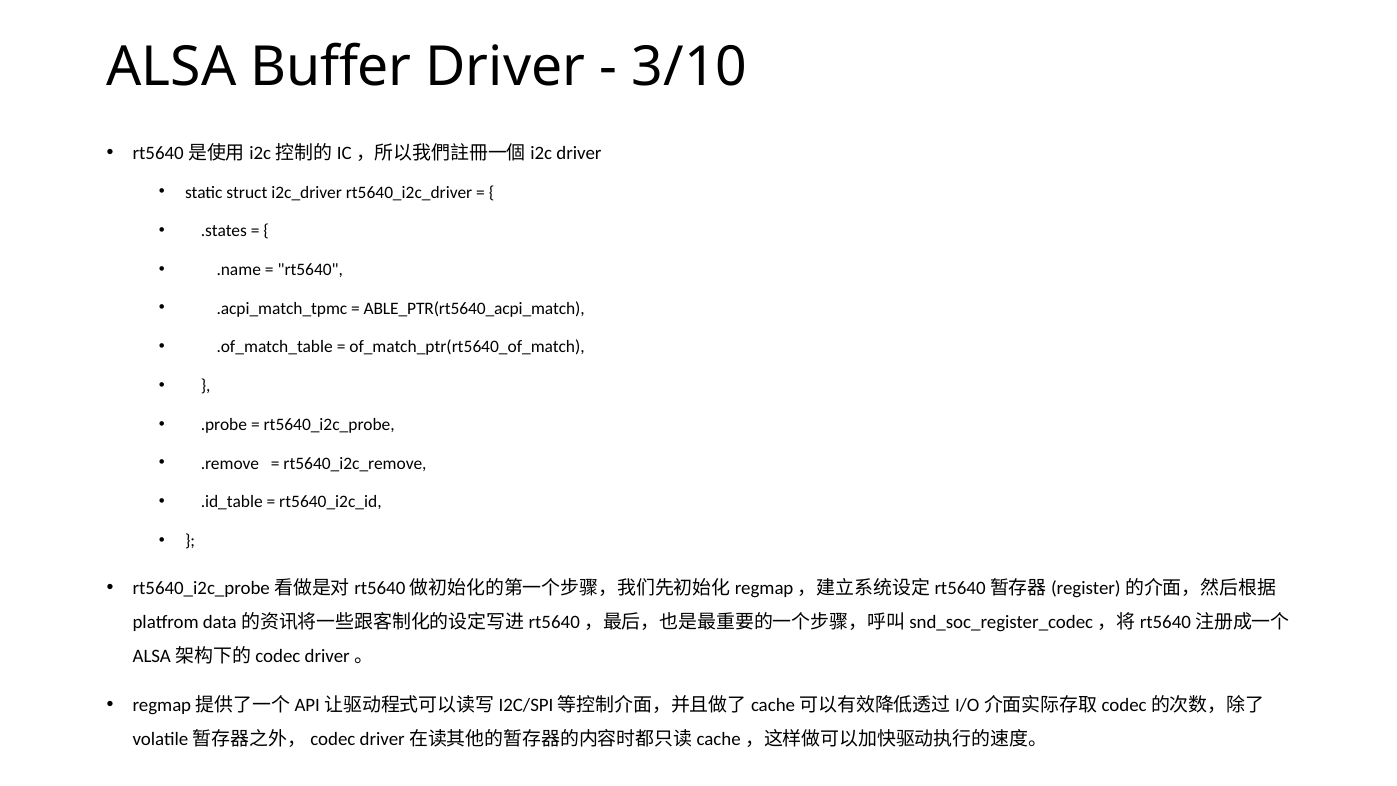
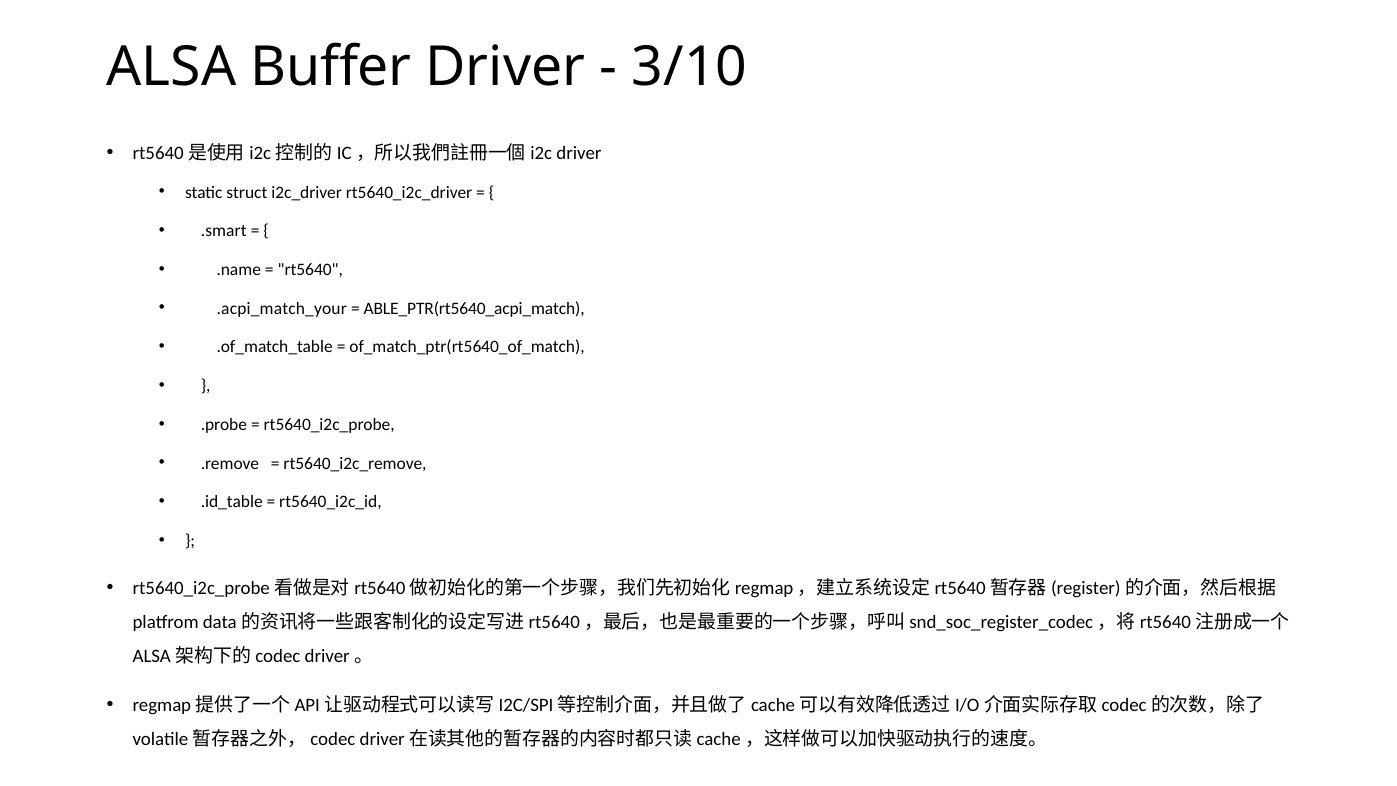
.states: .states -> .smart (224, 231)
.acpi_match_tpmc: .acpi_match_tpmc -> .acpi_match_your (282, 308)
